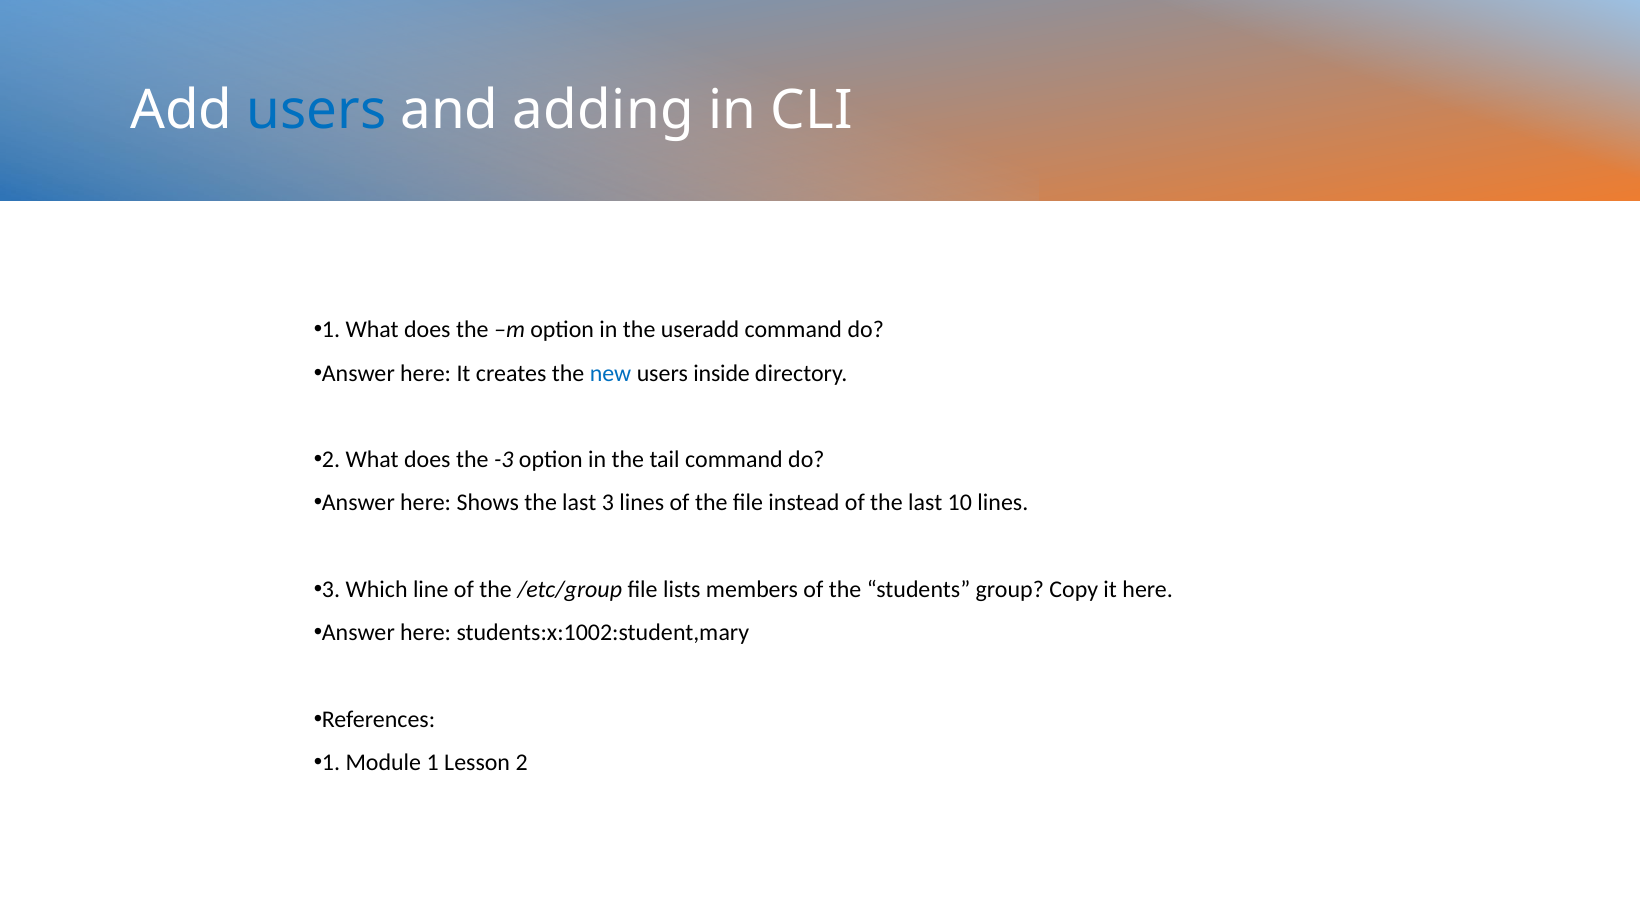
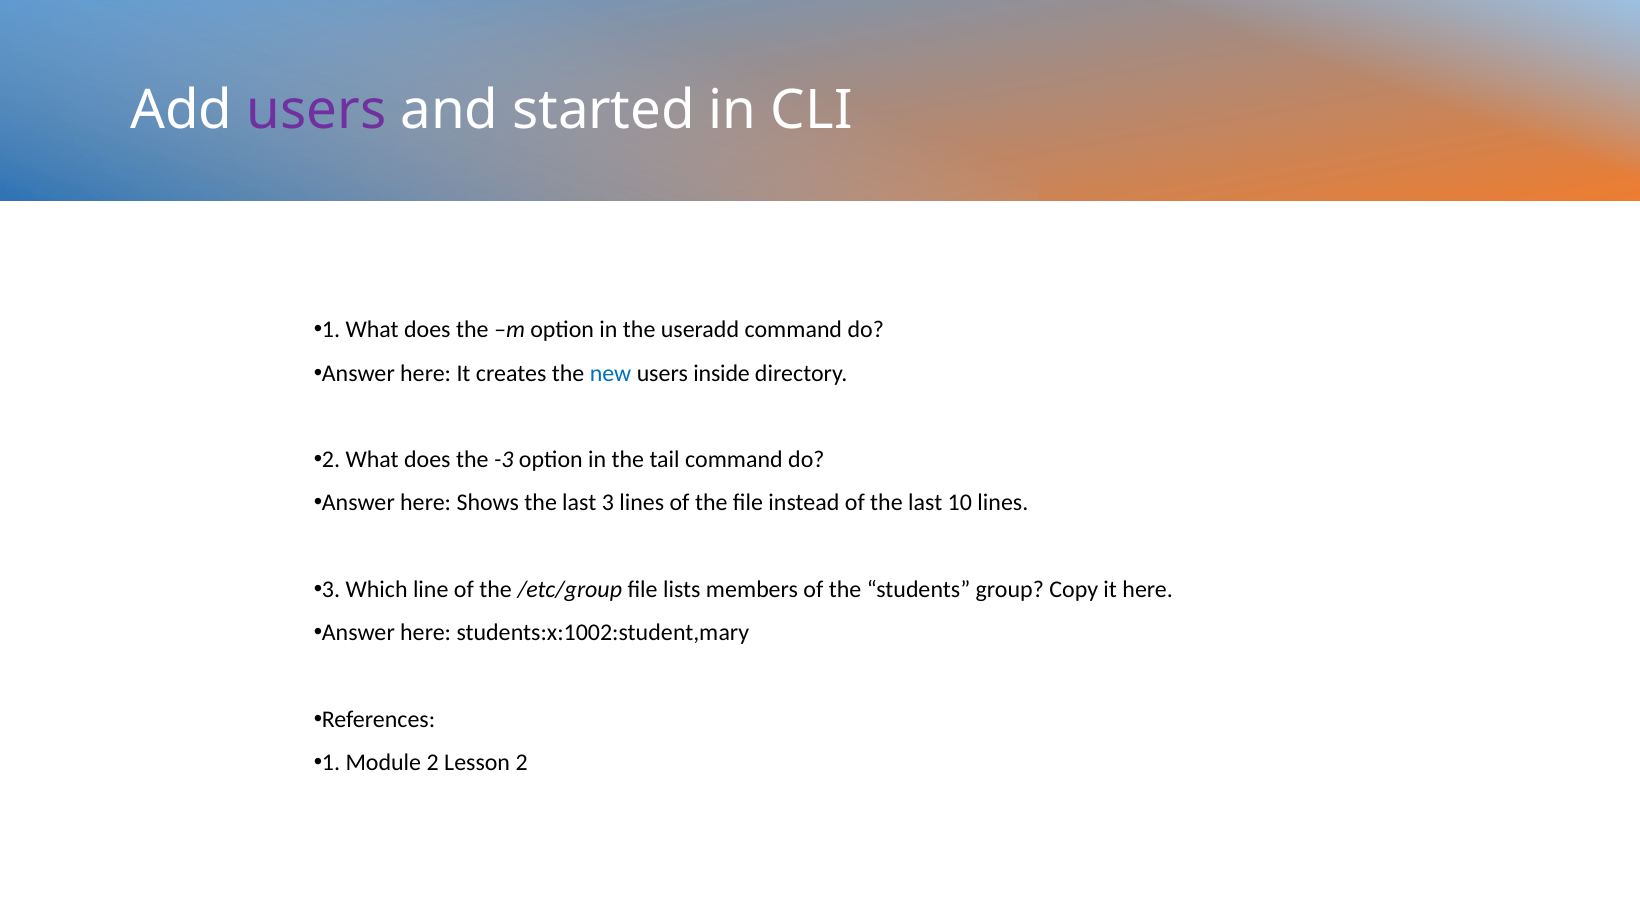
users colour: blue -> purple (316, 110)
adding: adding -> started (604, 110)
Module 1: 1 -> 2 (433, 762)
